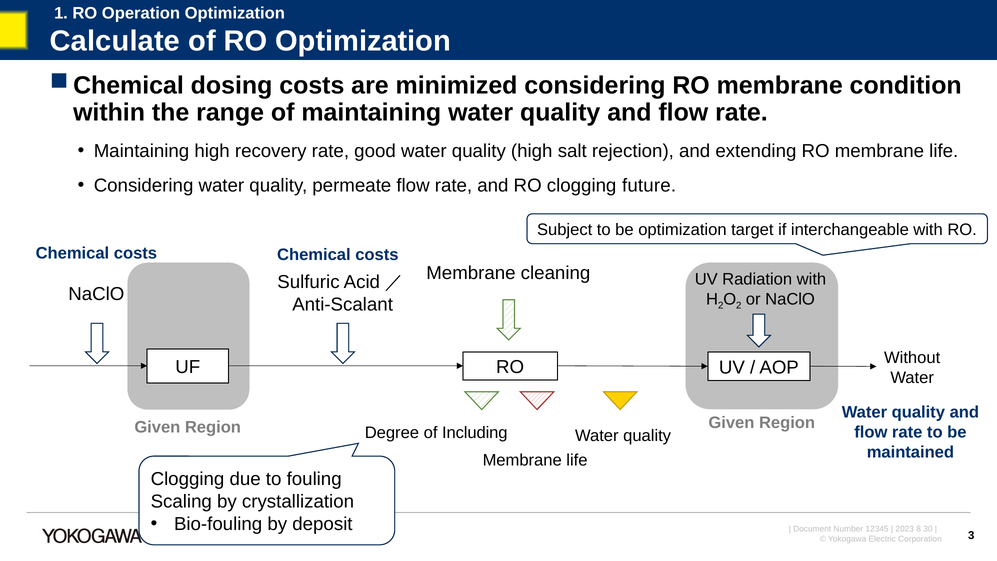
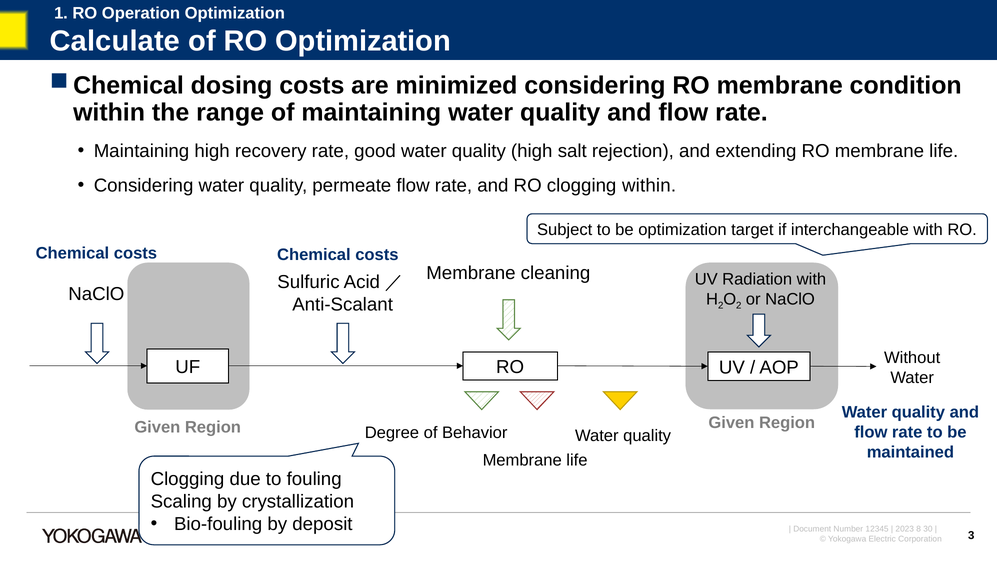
clogging future: future -> within (649, 186)
Including: Including -> Behavior (475, 432)
